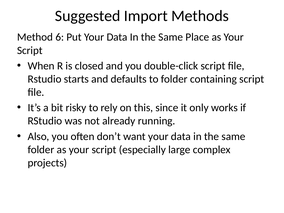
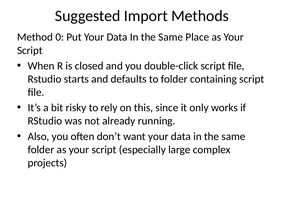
6: 6 -> 0 (60, 37)
